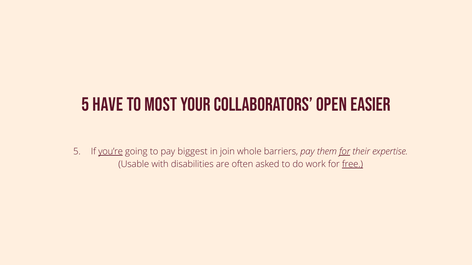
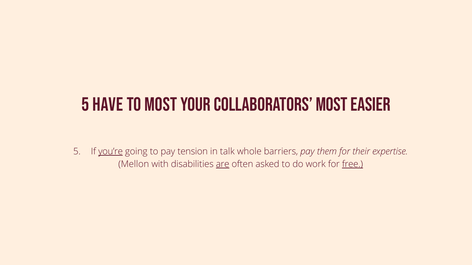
Collaborators open: open -> most (332, 105)
biggest: biggest -> tension (193, 152)
join: join -> talk (227, 152)
for underline: present -> none (345, 152)
Usable: Usable -> Mellon (134, 164)
are underline: none -> present (223, 164)
